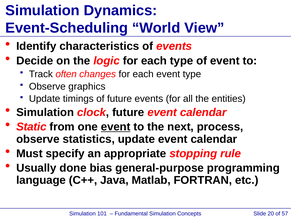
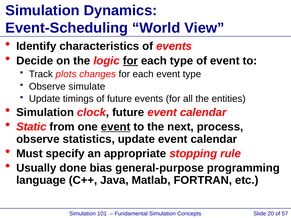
for underline: none -> present (130, 61)
often: often -> plots (66, 74)
graphics: graphics -> simulate (87, 87)
